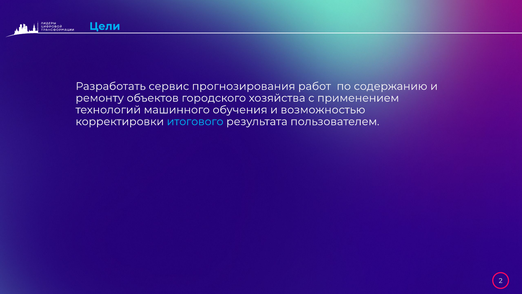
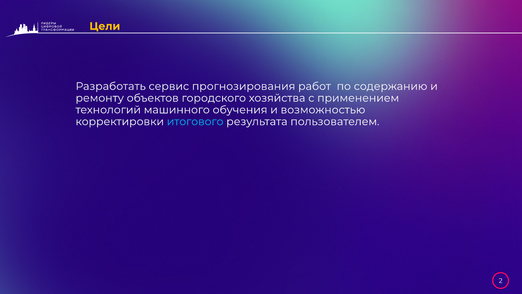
Цели colour: light blue -> yellow (105, 26)
